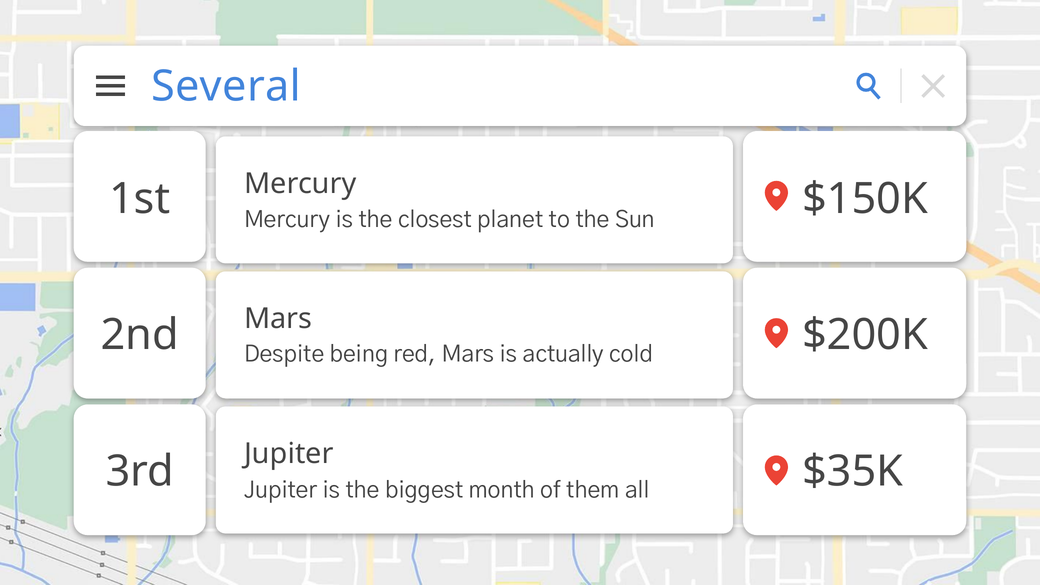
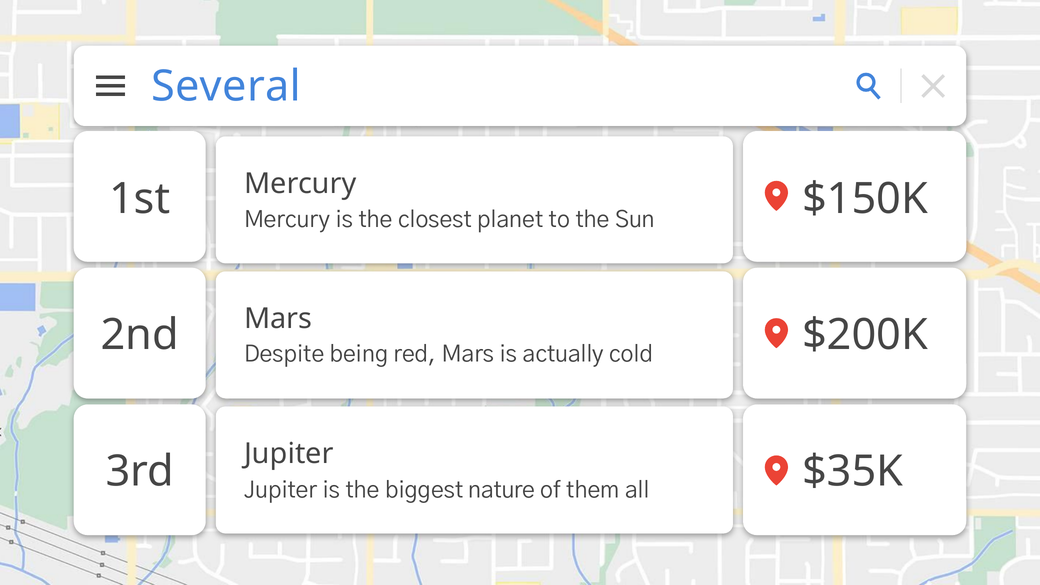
month: month -> nature (502, 490)
